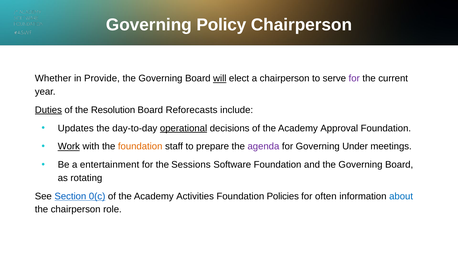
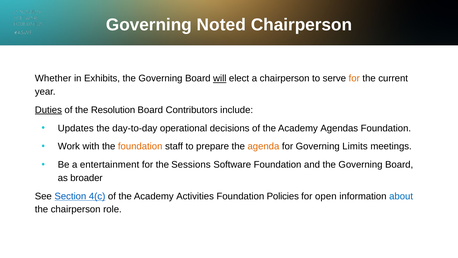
Policy: Policy -> Noted (221, 25)
Provide: Provide -> Exhibits (102, 78)
for colour: purple -> orange (354, 78)
Reforecasts: Reforecasts -> Contributors (192, 110)
operational underline: present -> none (184, 128)
Approval: Approval -> Agendas (339, 128)
Work underline: present -> none (69, 146)
agenda colour: purple -> orange (263, 146)
Under: Under -> Limits (355, 146)
rotating: rotating -> broader (86, 178)
0(c: 0(c -> 4(c (97, 196)
often: often -> open (326, 196)
